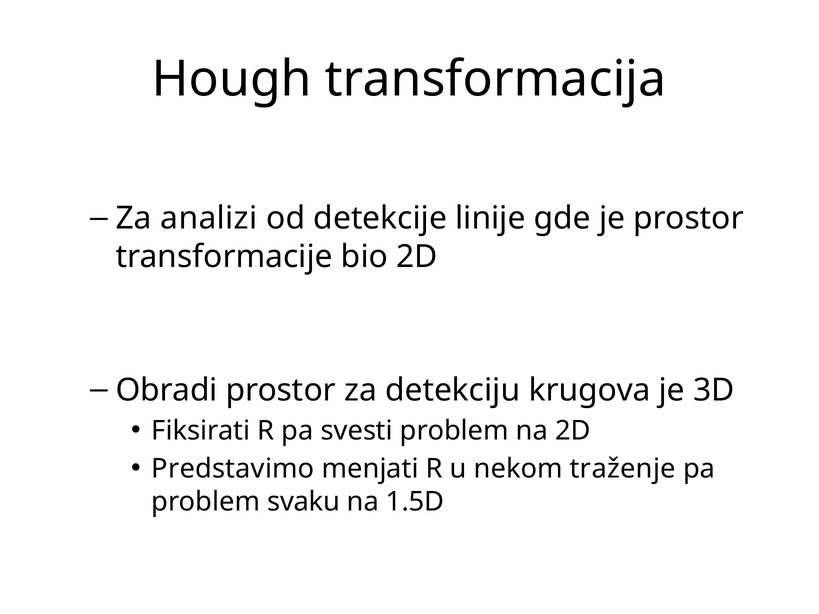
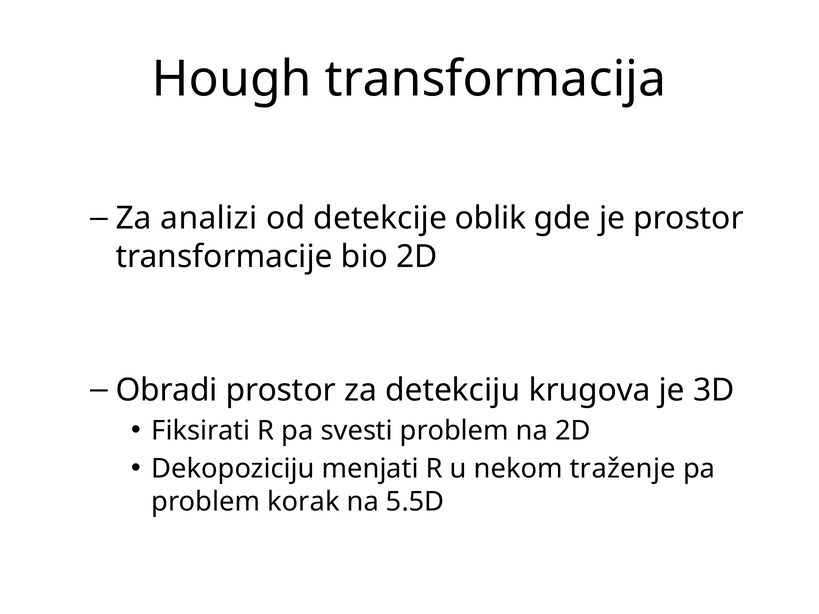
linije: linije -> oblik (491, 218)
Predstavimo: Predstavimo -> Dekopoziciju (233, 469)
svaku: svaku -> korak (303, 502)
1.5D: 1.5D -> 5.5D (415, 502)
